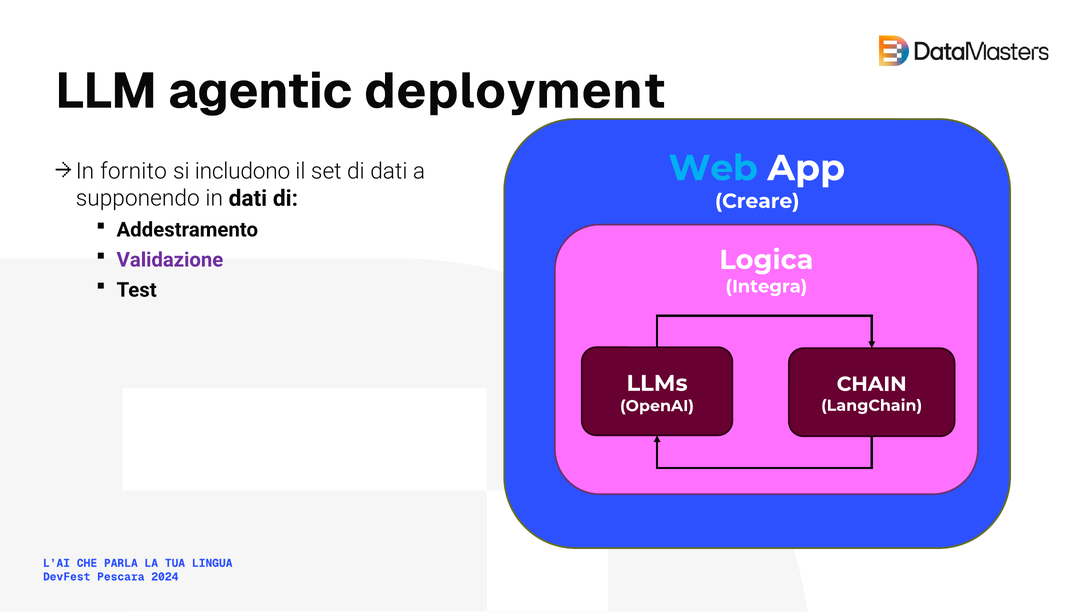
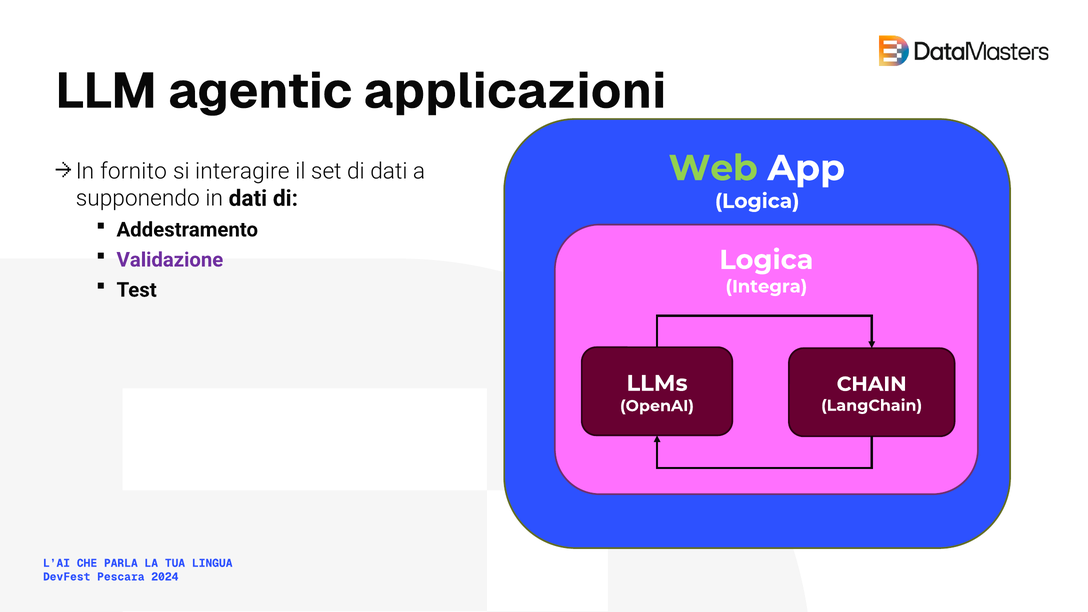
deployment: deployment -> applicazioni (515, 91)
Web colour: light blue -> light green (713, 168)
includono: includono -> interagire (242, 171)
Creare: Creare -> Logica (757, 201)
